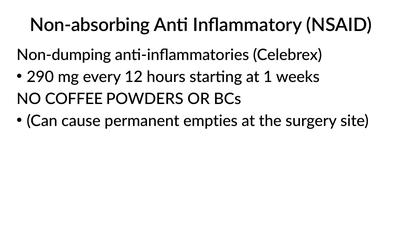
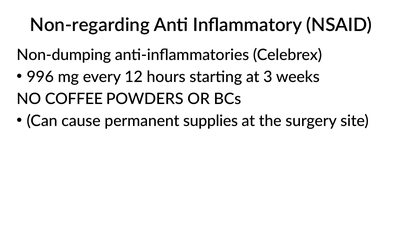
Non-absorbing: Non-absorbing -> Non-regarding (90, 25)
290: 290 -> 996 (40, 77)
1: 1 -> 3 (268, 77)
empties: empties -> supplies (211, 121)
